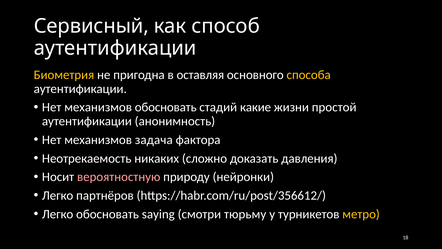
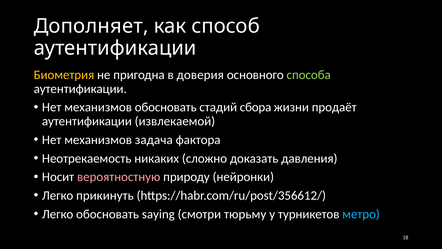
Сервисный: Сервисный -> Дополняет (91, 26)
оставляя: оставляя -> доверия (200, 75)
способа colour: yellow -> light green (309, 75)
какие: какие -> сбора (256, 107)
простой: простой -> продаёт (334, 107)
анонимность: анонимность -> извлекаемой (175, 121)
партнёров: партнёров -> прикинуть (105, 195)
метро colour: yellow -> light blue (361, 214)
